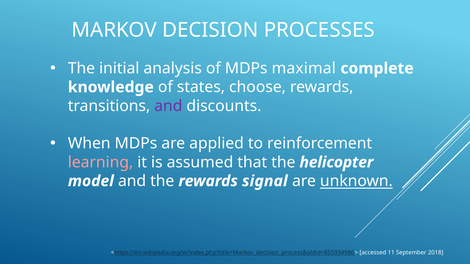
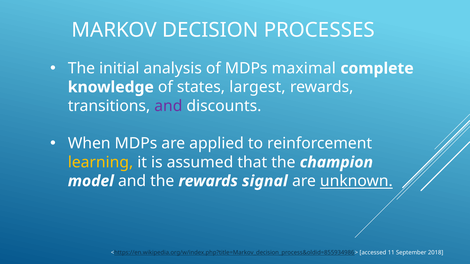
choose: choose -> largest (257, 87)
learning colour: pink -> yellow (101, 162)
helicopter: helicopter -> champion (336, 162)
